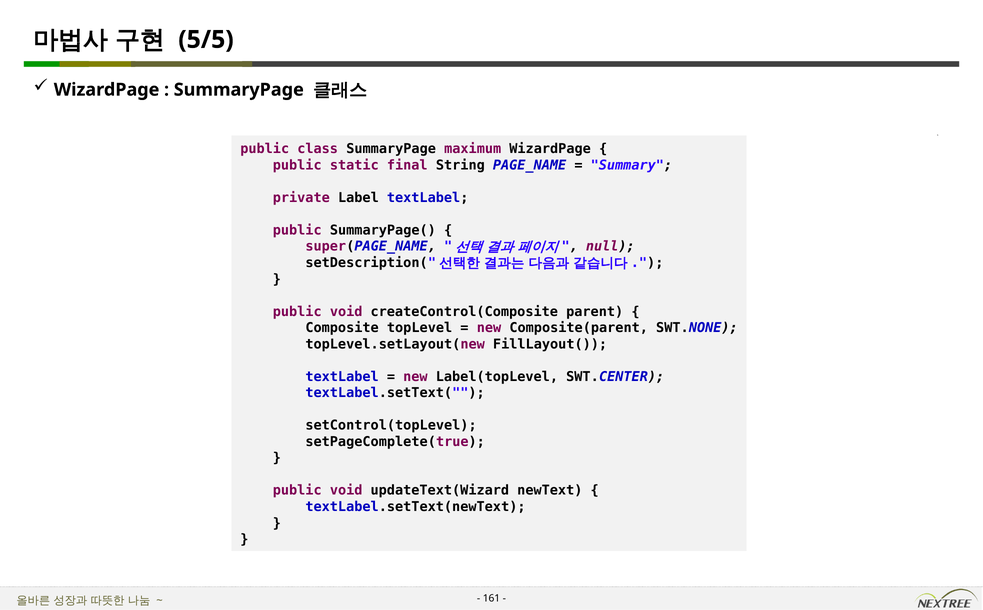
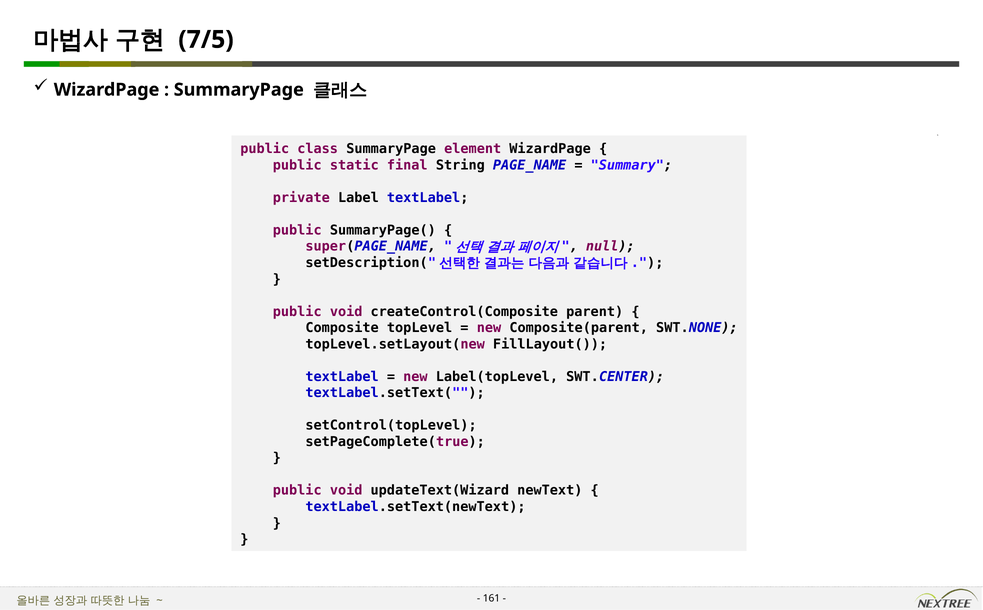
5/5: 5/5 -> 7/5 (206, 40)
maximum: maximum -> element (473, 149)
